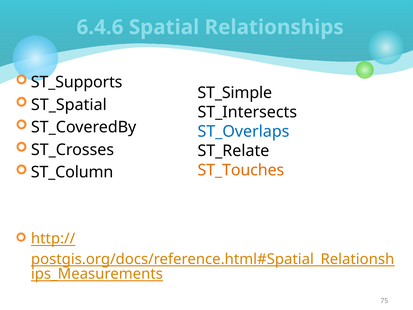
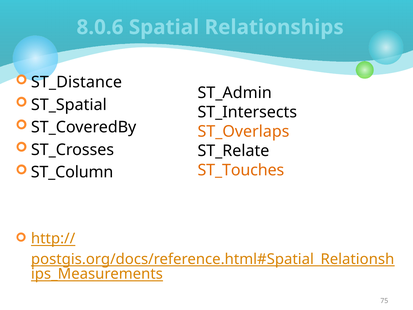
6.4.6: 6.4.6 -> 8.0.6 (100, 27)
ST_Supports: ST_Supports -> ST_Distance (76, 82)
ST_Simple: ST_Simple -> ST_Admin (235, 93)
ST_Overlaps colour: blue -> orange (243, 131)
